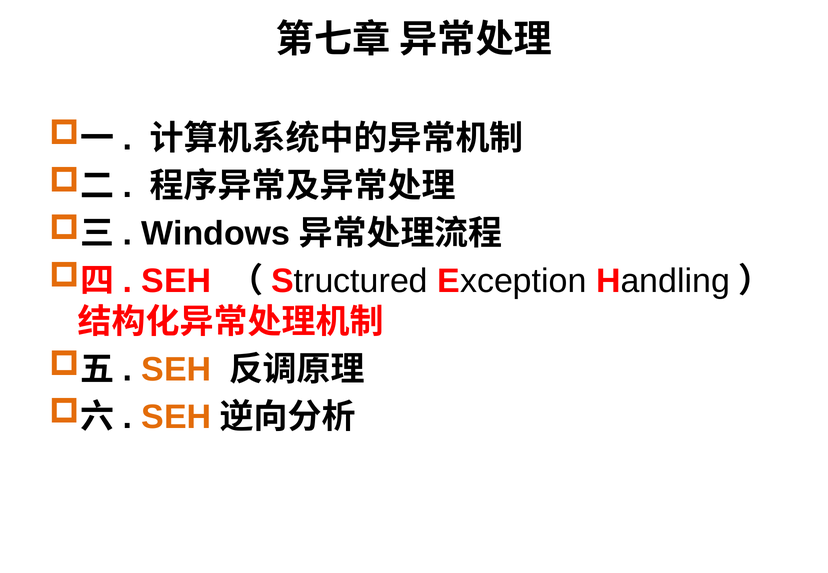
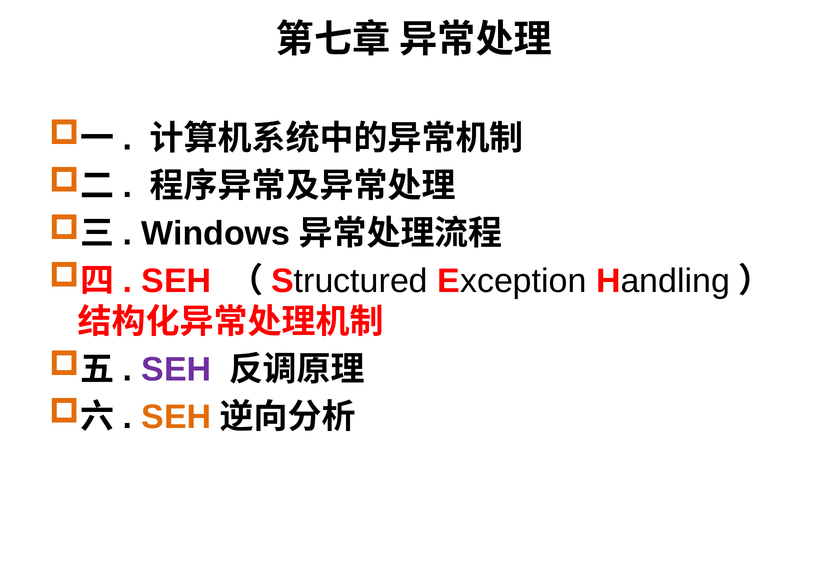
SEH colour: orange -> purple (176, 370)
